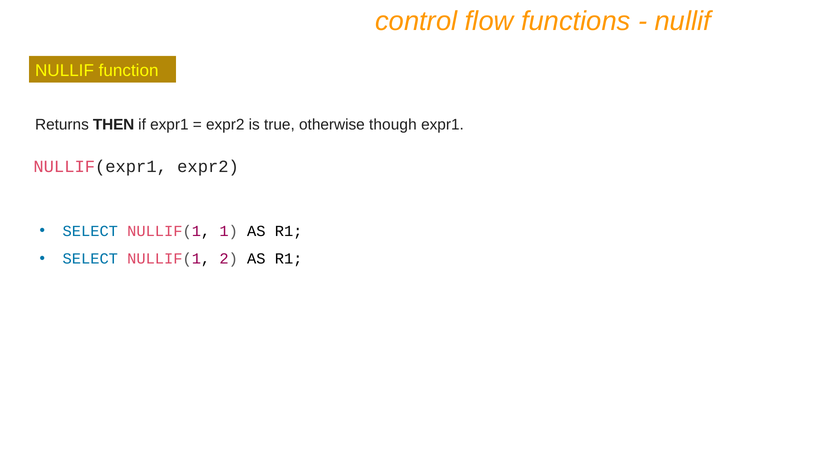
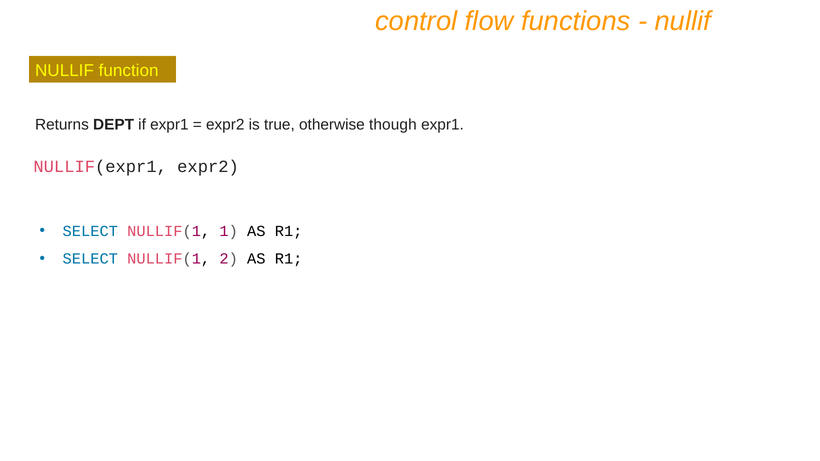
THEN: THEN -> DEPT (114, 125)
